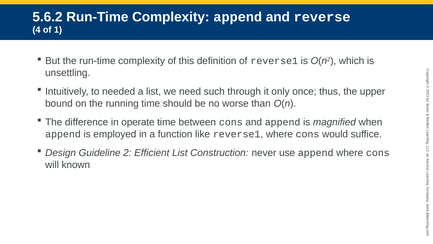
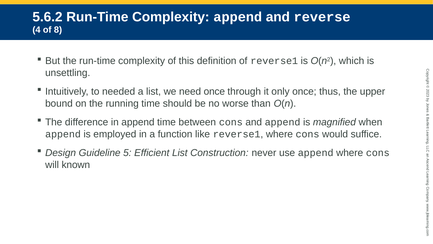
1: 1 -> 8 (58, 30)
need such: such -> once (214, 91)
in operate: operate -> append (138, 122)
Guideline 2: 2 -> 5 (127, 153)
